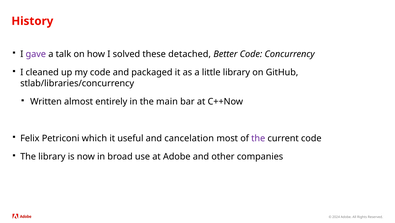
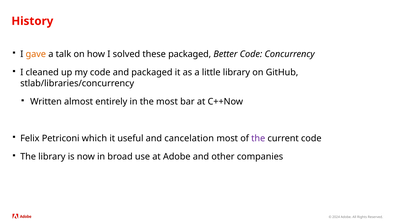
gave colour: purple -> orange (36, 54)
these detached: detached -> packaged (190, 54)
the main: main -> most (167, 101)
